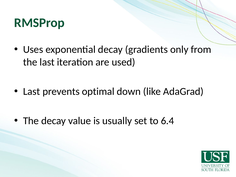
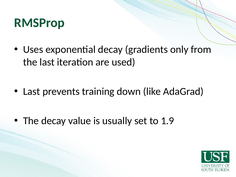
optimal: optimal -> training (98, 91)
6.4: 6.4 -> 1.9 (167, 121)
